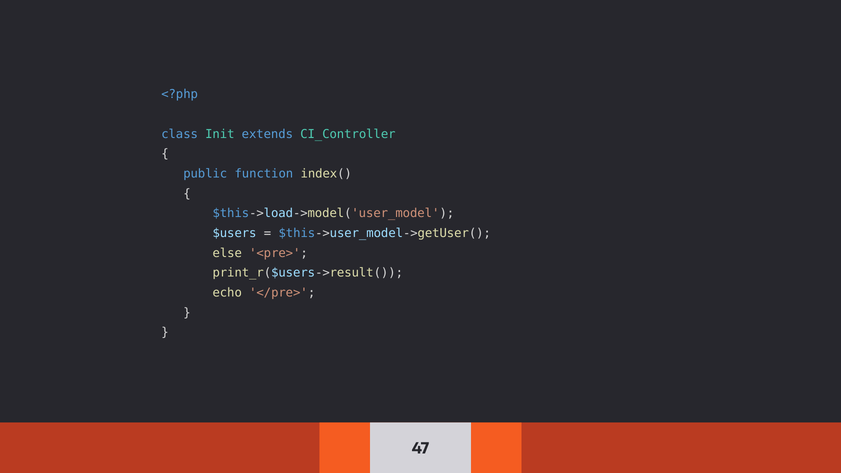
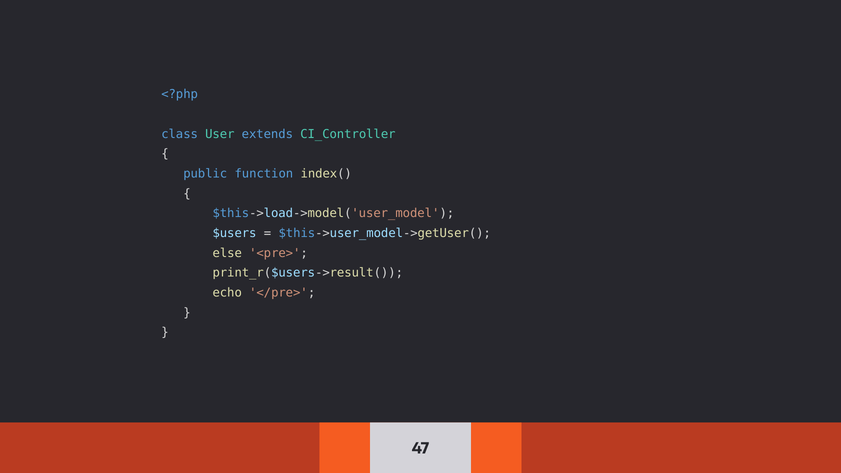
Init: Init -> User (220, 134)
